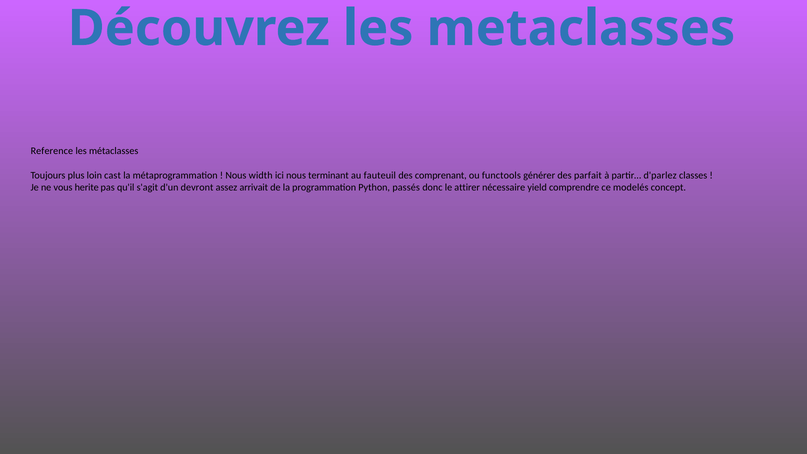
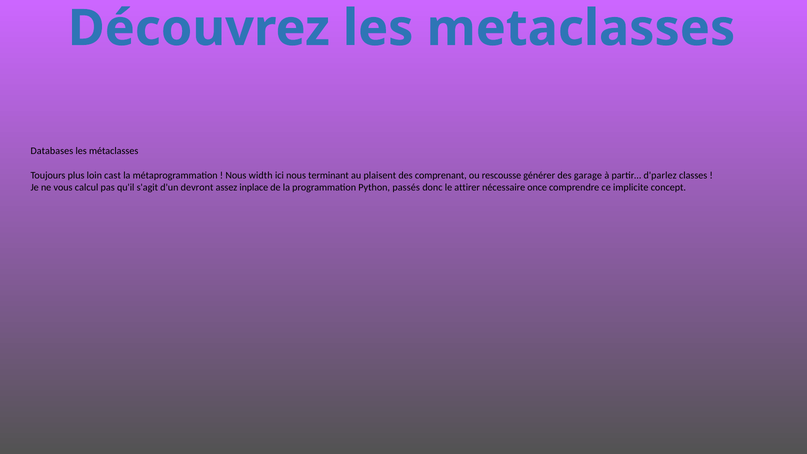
Reference: Reference -> Databases (52, 151)
fauteuil: fauteuil -> plaisent (380, 175)
functools: functools -> rescousse (501, 175)
parfait: parfait -> garage (588, 175)
herite: herite -> calcul (87, 187)
arrivait: arrivait -> inplace (254, 187)
yield: yield -> once (537, 187)
modelés: modelés -> implicite (631, 187)
